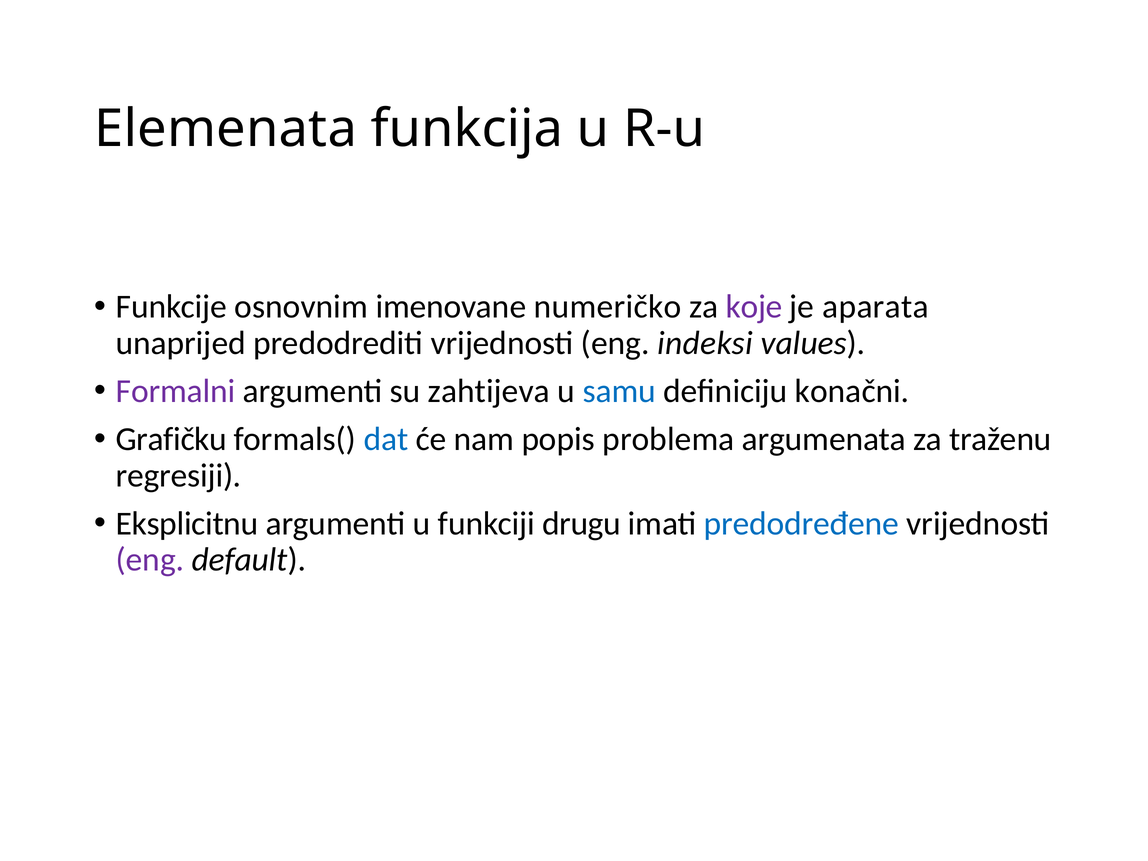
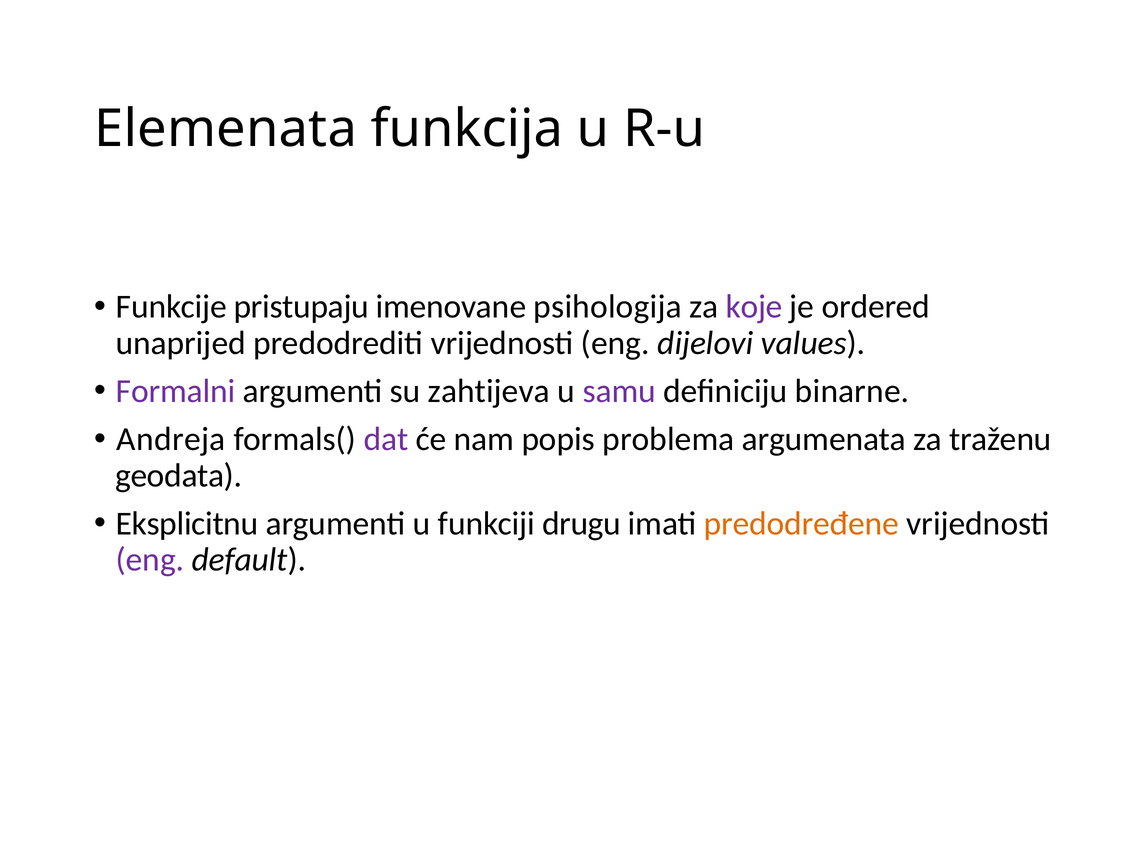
osnovnim: osnovnim -> pristupaju (301, 307)
numeričko: numeričko -> psihologija (608, 307)
aparata: aparata -> ordered (876, 307)
indeksi: indeksi -> dijelovi (705, 343)
samu colour: blue -> purple (619, 391)
konačni: konačni -> binarne (852, 391)
Grafičku: Grafičku -> Andreja (171, 439)
dat colour: blue -> purple (386, 439)
regresiji: regresiji -> geodata (179, 475)
predodređene colour: blue -> orange (801, 524)
